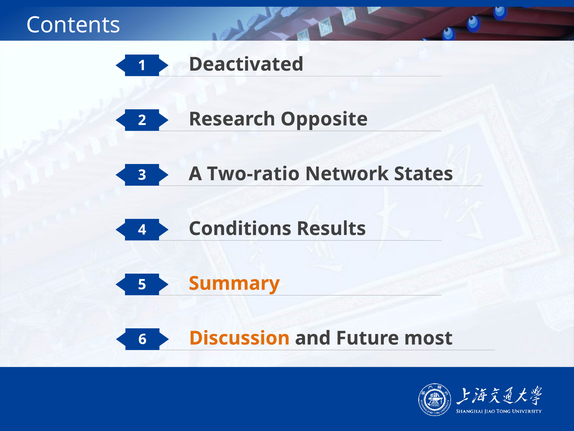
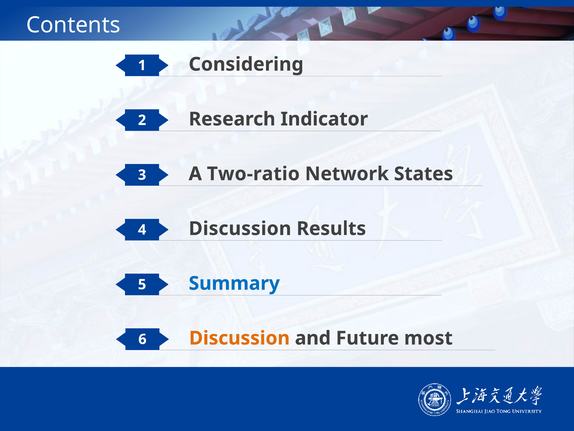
Deactivated: Deactivated -> Considering (246, 64)
Opposite: Opposite -> Indicator (324, 119)
4 Conditions: Conditions -> Discussion (240, 228)
Summary colour: orange -> blue (234, 283)
